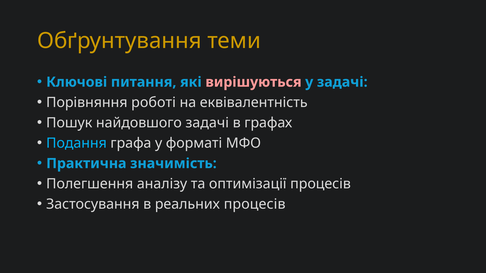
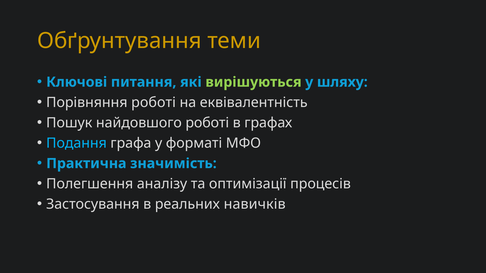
вирішуються colour: pink -> light green (253, 82)
у задачі: задачі -> шляху (342, 82)
найдовшого задачі: задачі -> роботі (207, 123)
реальних процесів: процесів -> навичків (255, 204)
